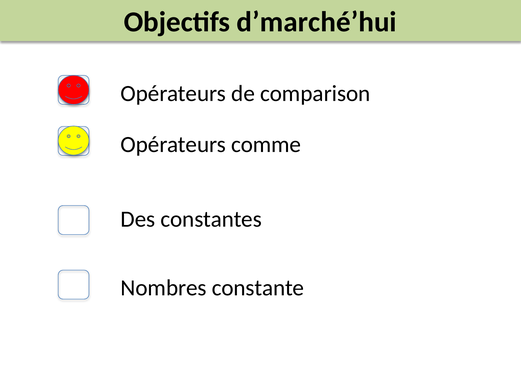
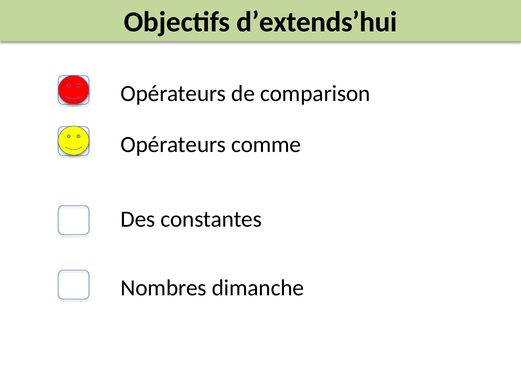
d’marché’hui: d’marché’hui -> d’extends’hui (317, 22)
constante: constante -> dimanche (258, 288)
